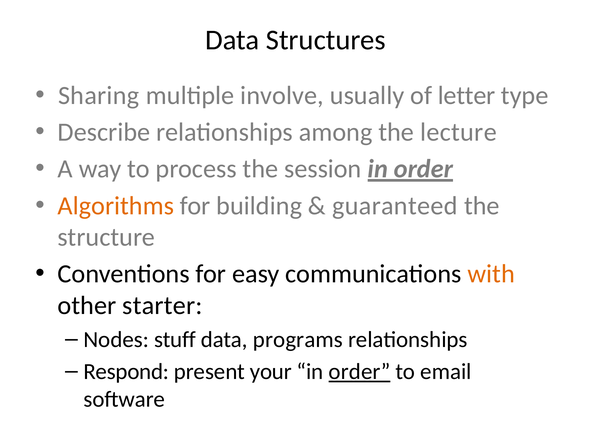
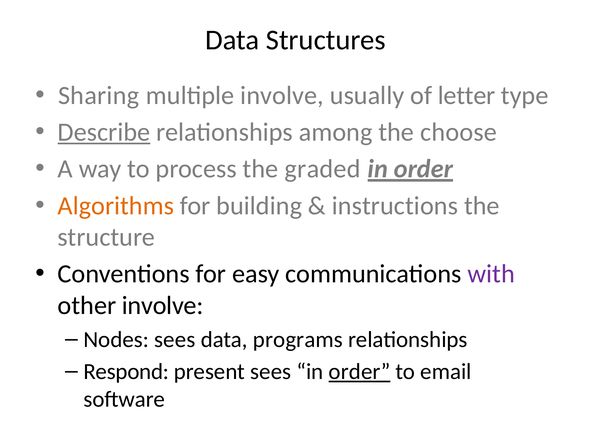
Describe underline: none -> present (104, 132)
lecture: lecture -> choose (459, 132)
session: session -> graded (323, 169)
guaranteed: guaranteed -> instructions (395, 206)
with colour: orange -> purple (491, 274)
other starter: starter -> involve (163, 306)
Nodes stuff: stuff -> sees (175, 340)
present your: your -> sees (271, 372)
